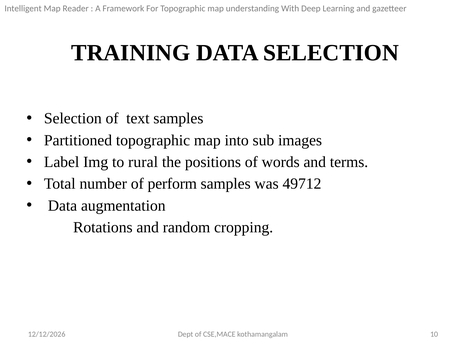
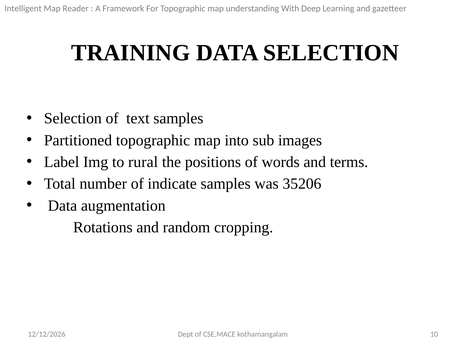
perform: perform -> indicate (172, 184)
49712: 49712 -> 35206 (302, 184)
